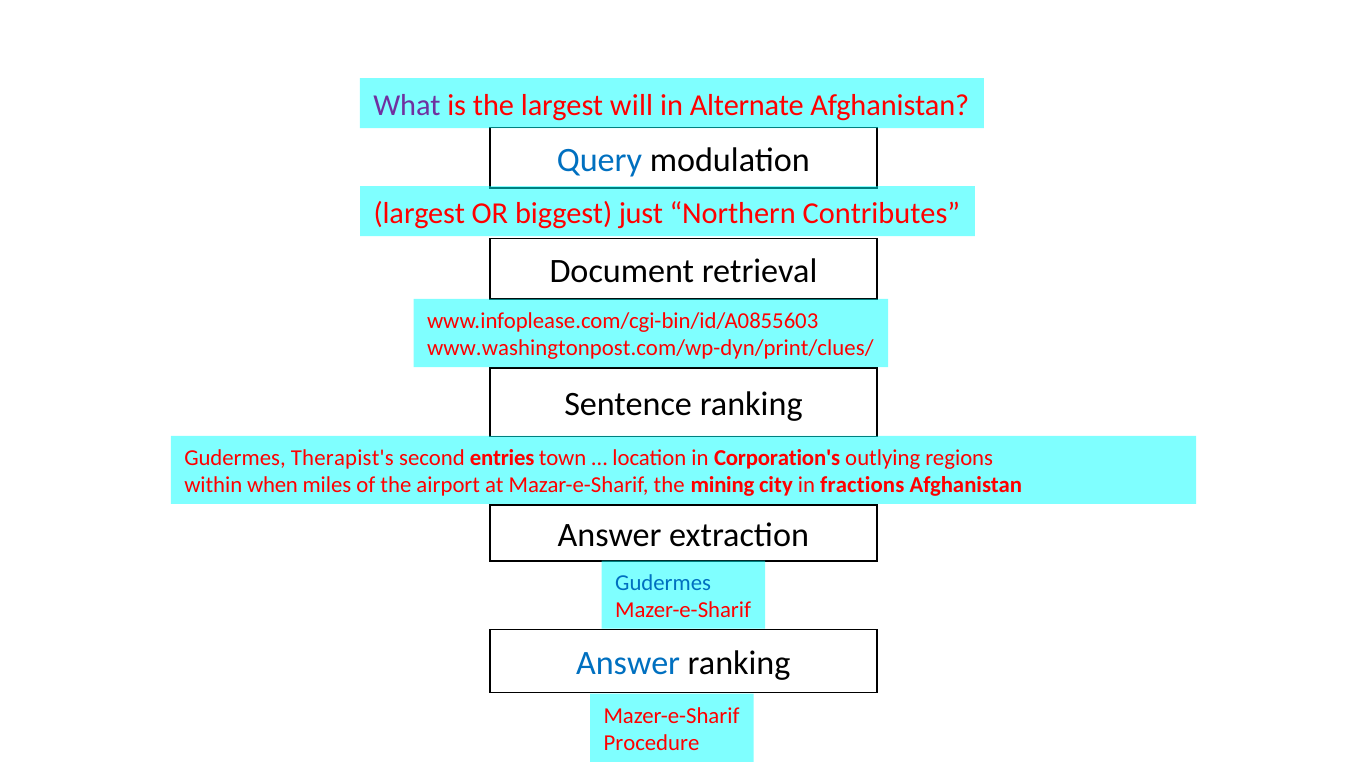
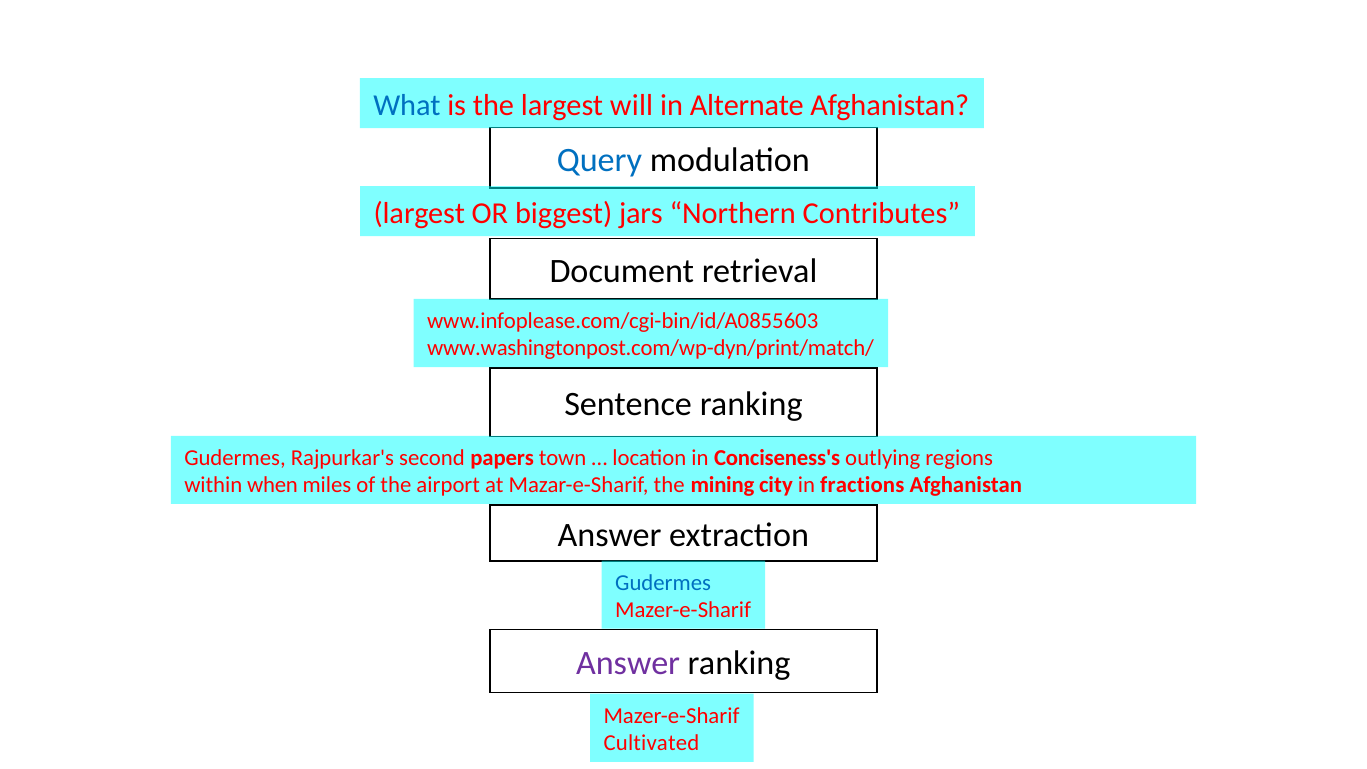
What colour: purple -> blue (407, 105)
just: just -> jars (641, 213)
www.washingtonpost.com/wp-dyn/print/clues/: www.washingtonpost.com/wp-dyn/print/clues/ -> www.washingtonpost.com/wp-dyn/print/match/ (650, 348)
Therapist's: Therapist's -> Rajpurkar's (342, 458)
entries: entries -> papers (502, 458)
Corporation's: Corporation's -> Conciseness's (777, 458)
Answer colour: blue -> purple (628, 663)
Procedure: Procedure -> Cultivated (651, 743)
